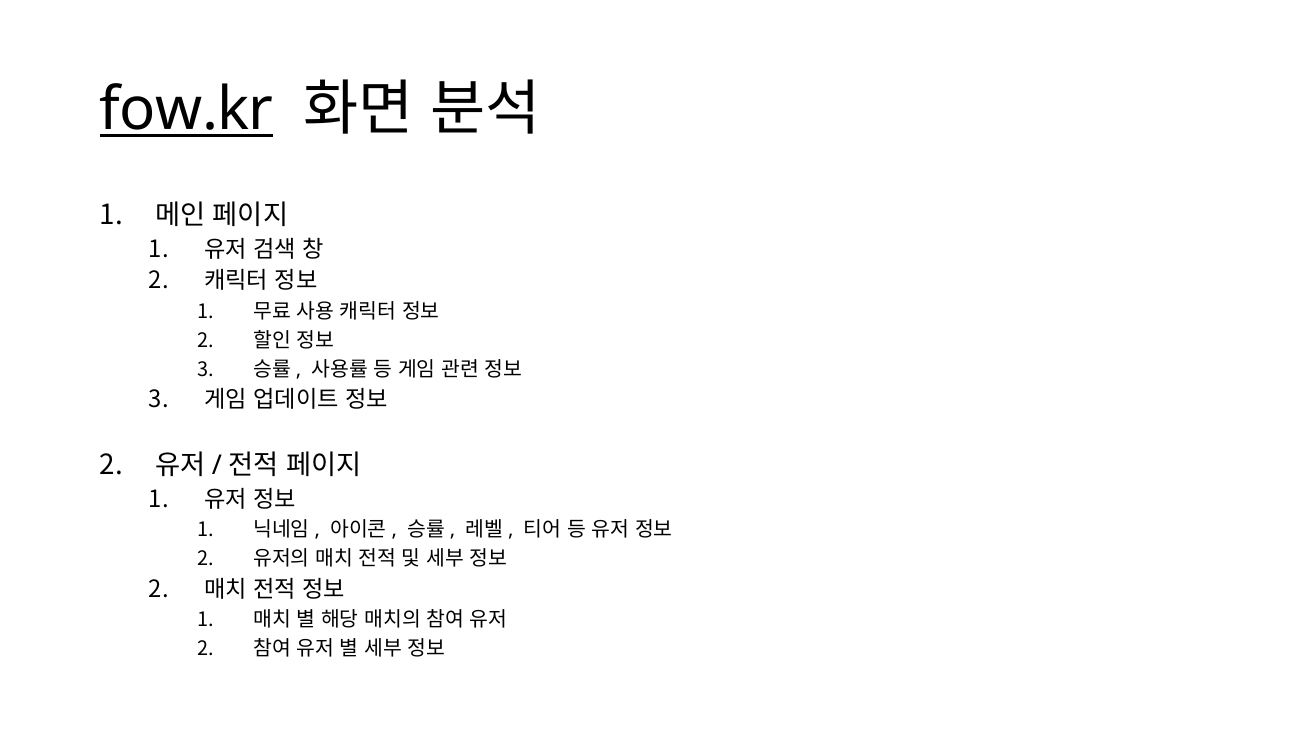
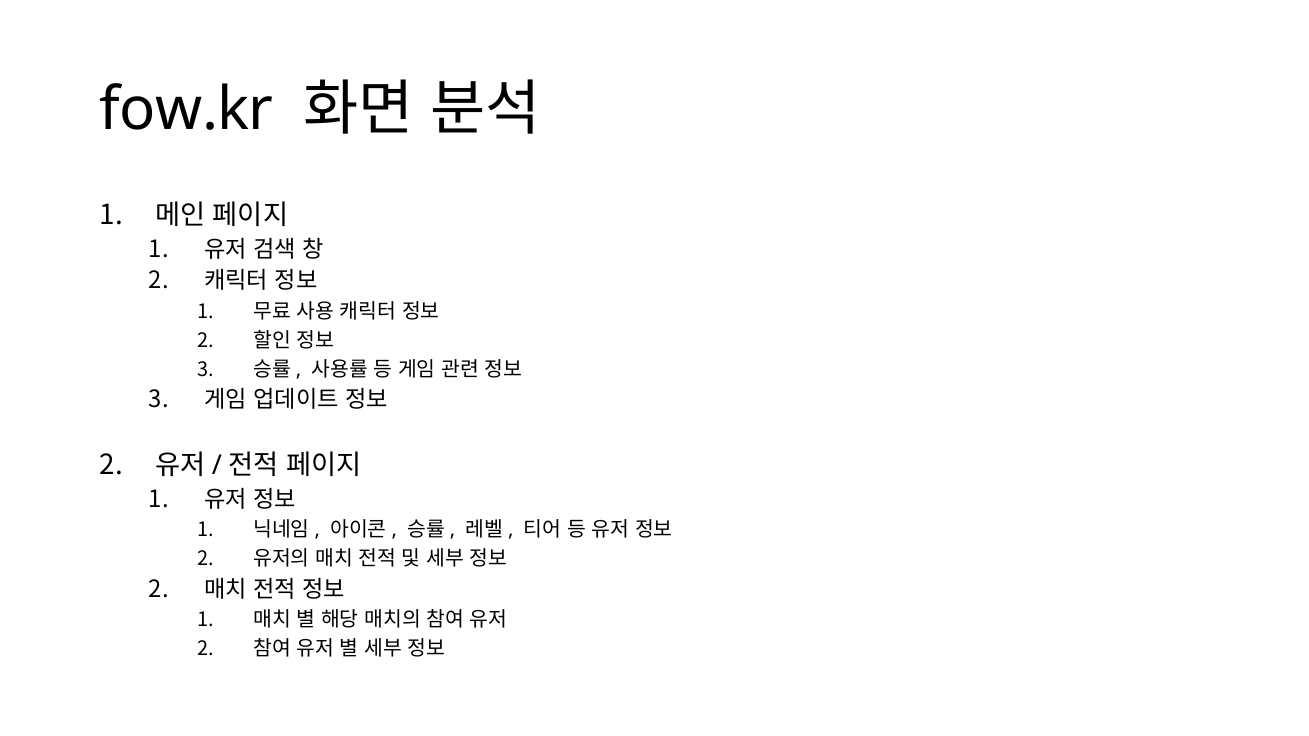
fow.kr underline: present -> none (187, 110)
